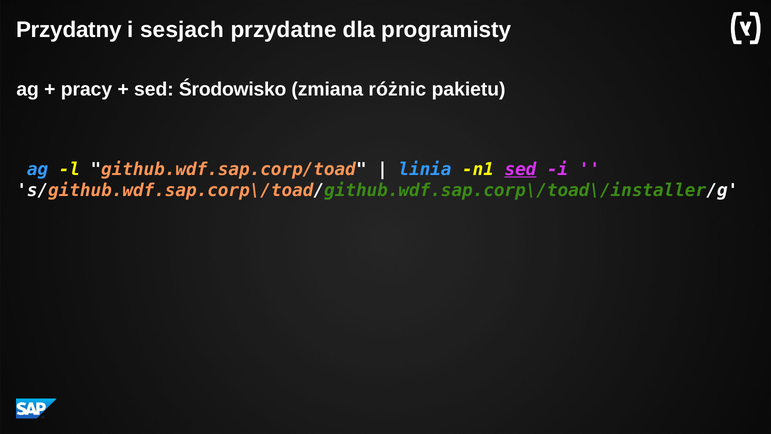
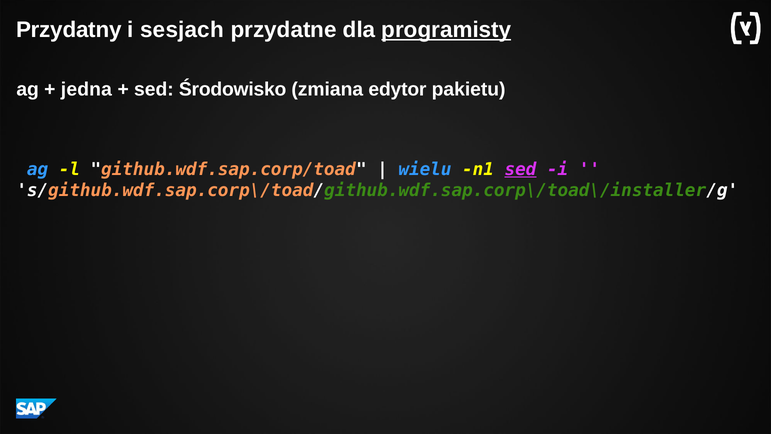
programisty underline: none -> present (446, 30)
pracy: pracy -> jedna (86, 89)
różnic: różnic -> edytor (397, 89)
linia: linia -> wielu (425, 169)
